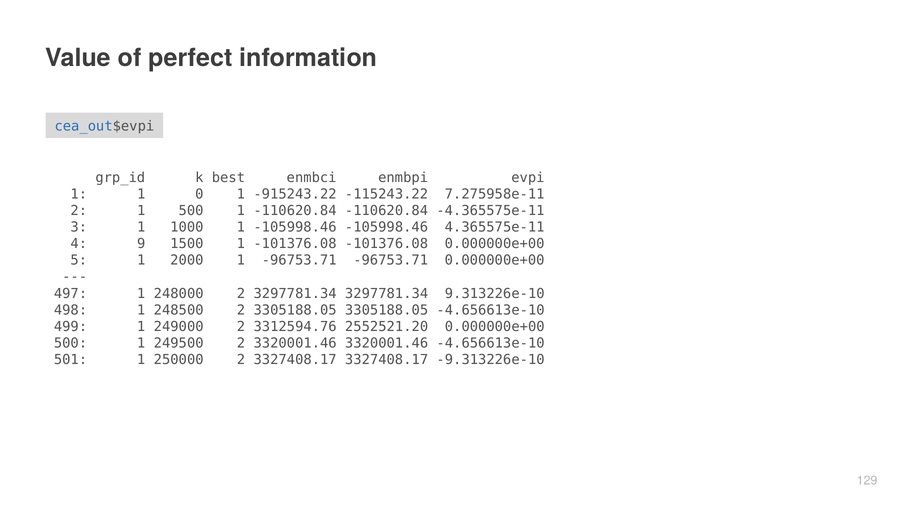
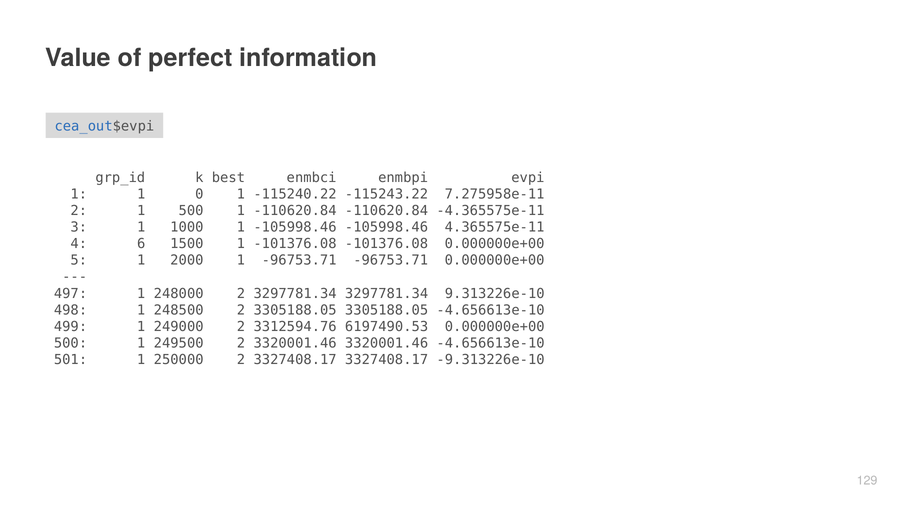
-915243.22: -915243.22 -> -115240.22 (295, 194)
9: 9 -> 6 (141, 244)
2552521.20: 2552521.20 -> 6197490.53 (387, 327)
